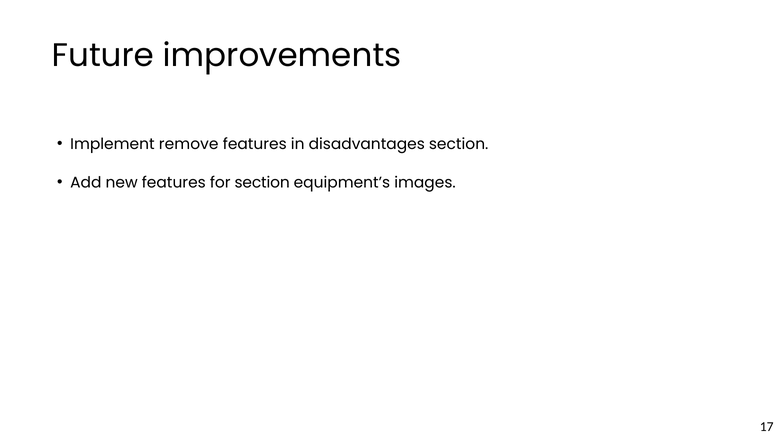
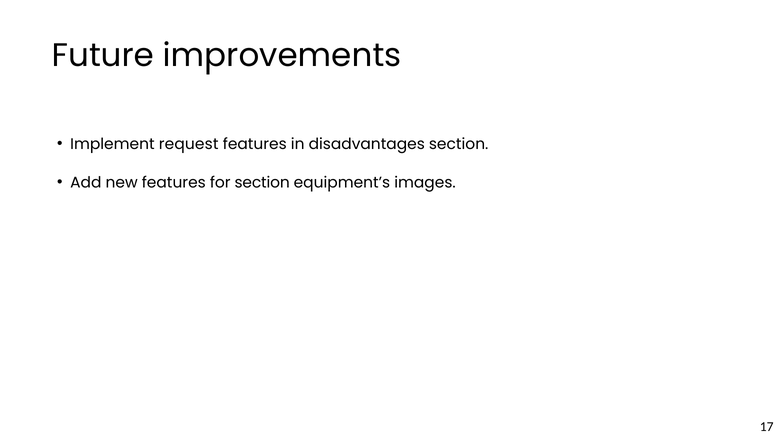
remove: remove -> request (189, 144)
